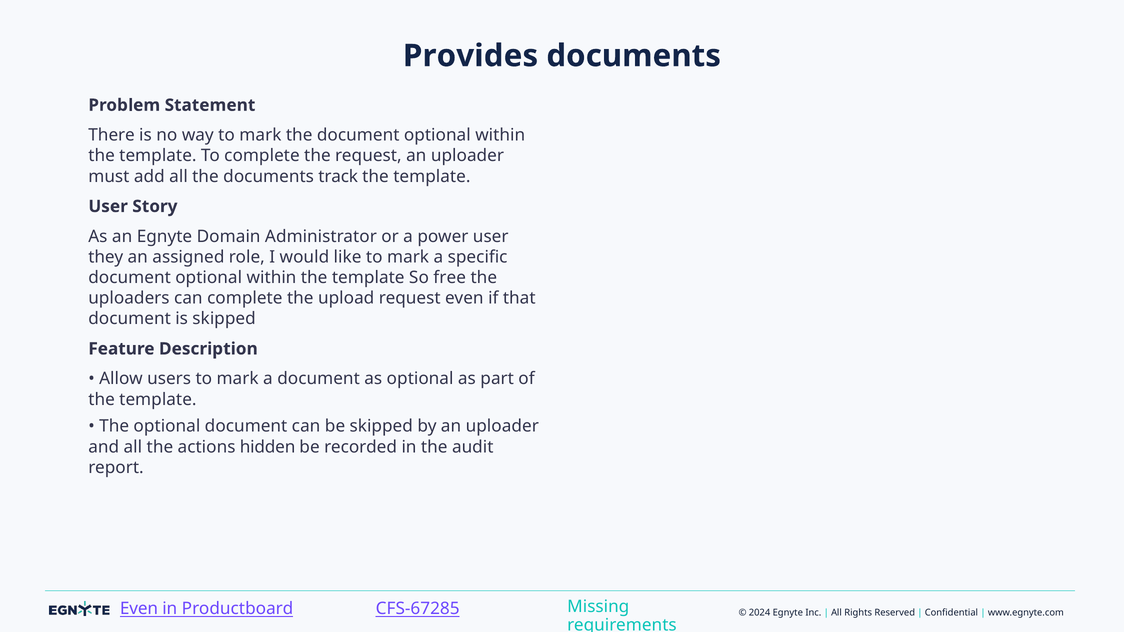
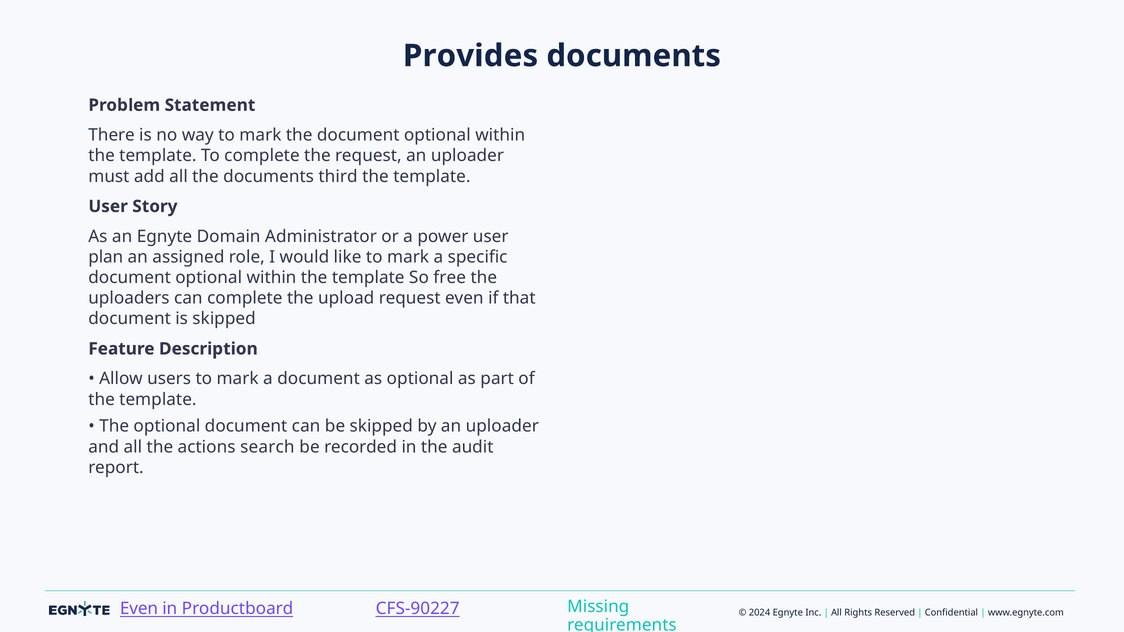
track: track -> third (338, 176)
they: they -> plan (106, 257)
hidden: hidden -> search (267, 447)
CFS-67285: CFS-67285 -> CFS-90227 (418, 609)
